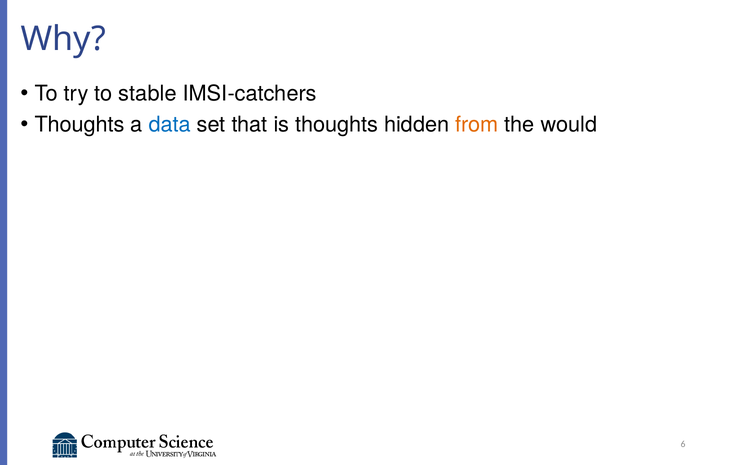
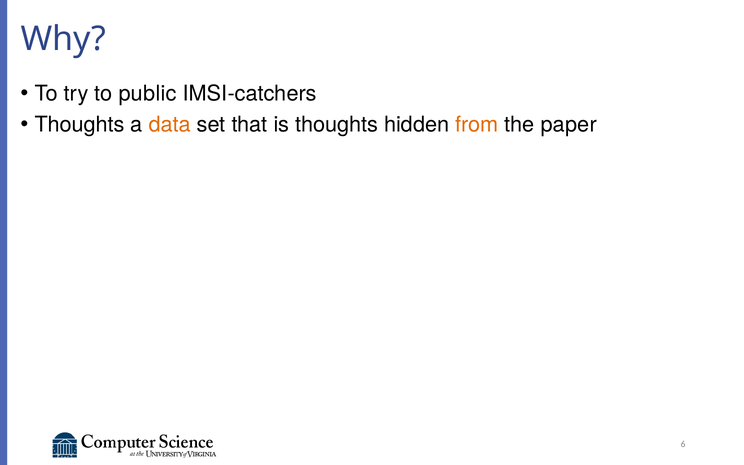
stable: stable -> public (148, 93)
data colour: blue -> orange (170, 125)
would: would -> paper (569, 125)
